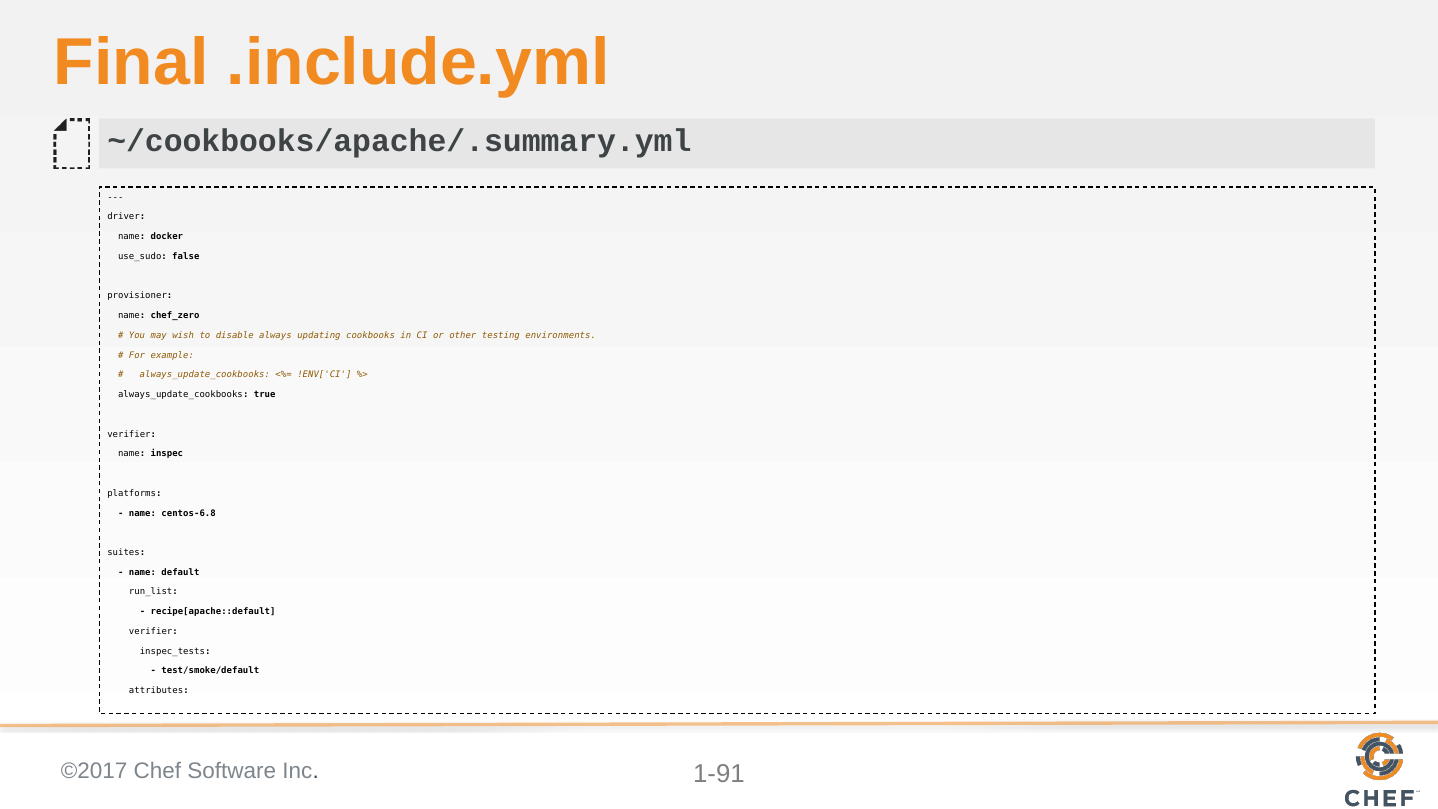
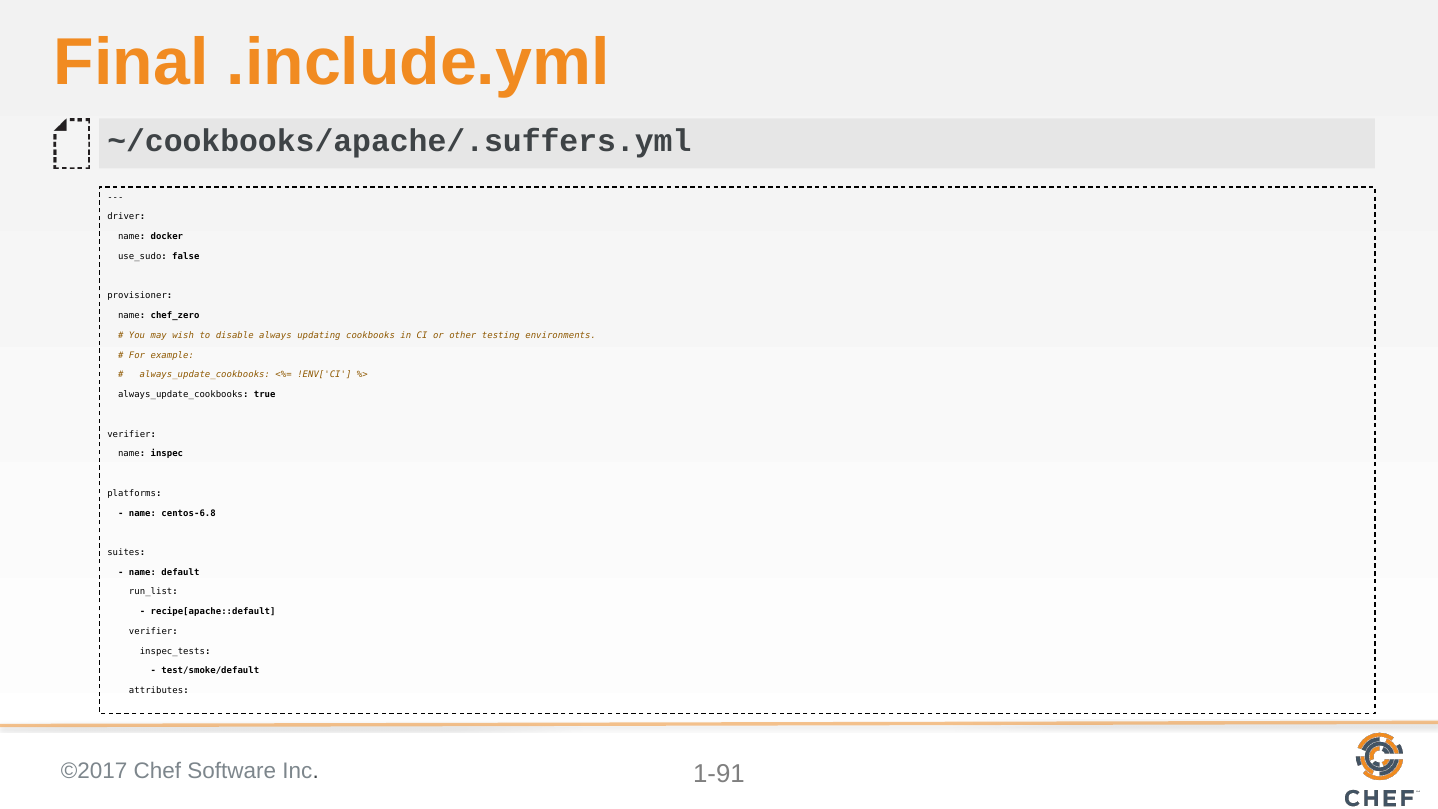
~/cookbooks/apache/.summary.yml: ~/cookbooks/apache/.summary.yml -> ~/cookbooks/apache/.suffers.yml (399, 141)
